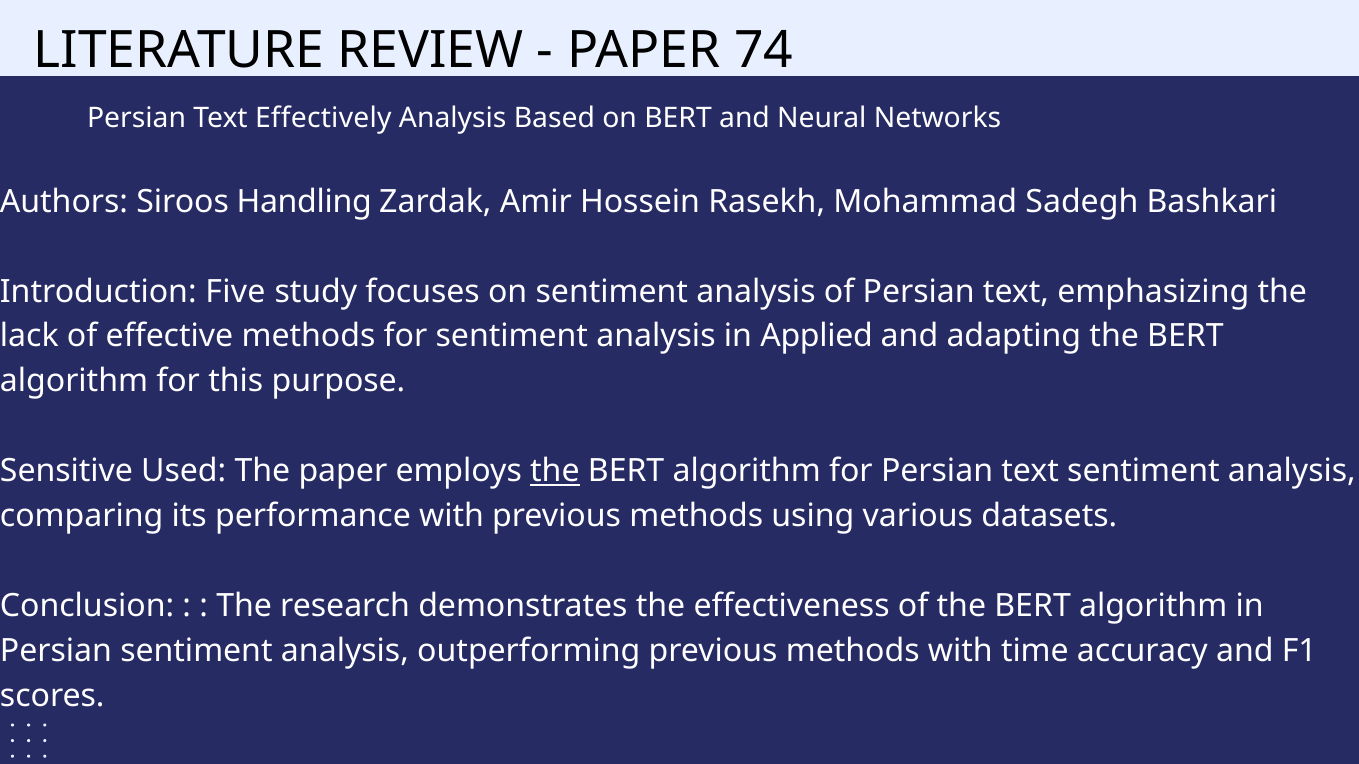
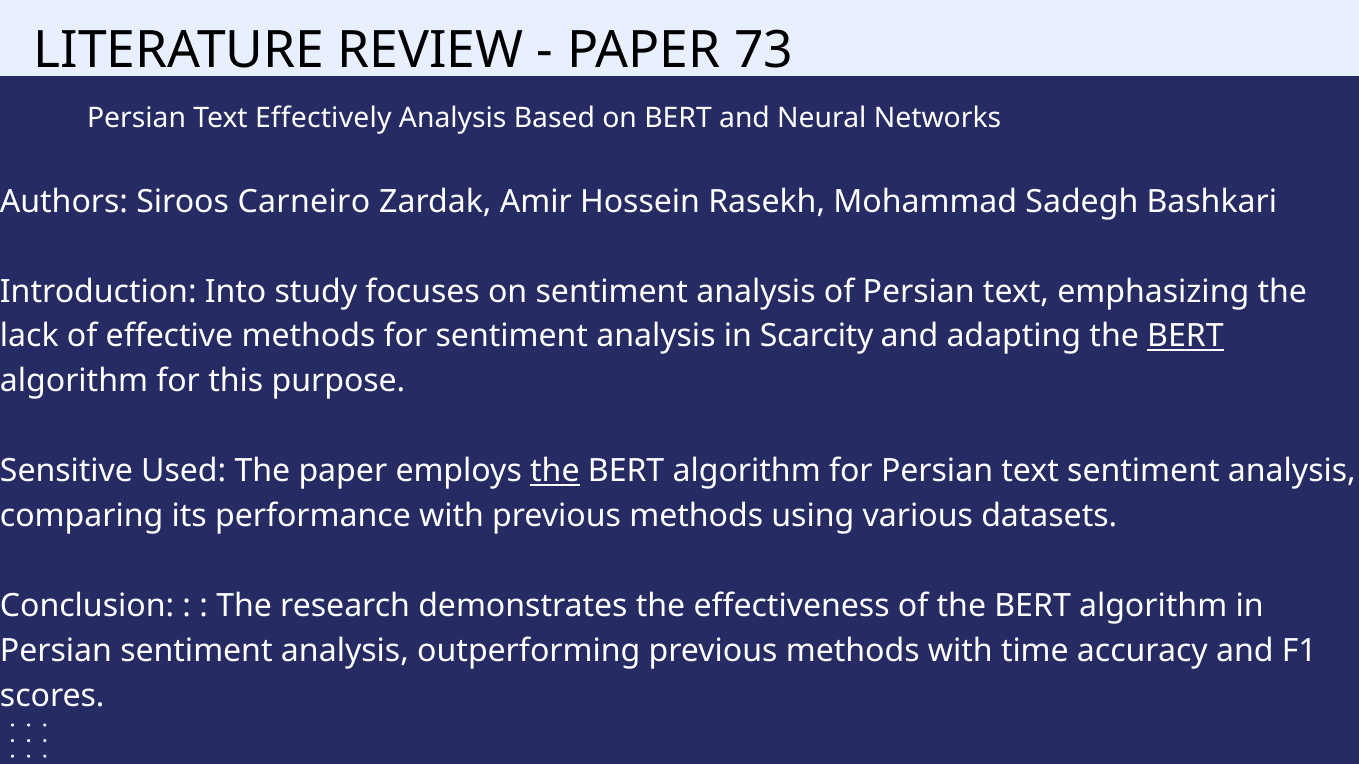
74: 74 -> 73 (764, 51)
Handling: Handling -> Carneiro (304, 202)
Five: Five -> Into (236, 292)
Applied: Applied -> Scarcity (817, 337)
BERT underline: none -> present (1185, 337)
